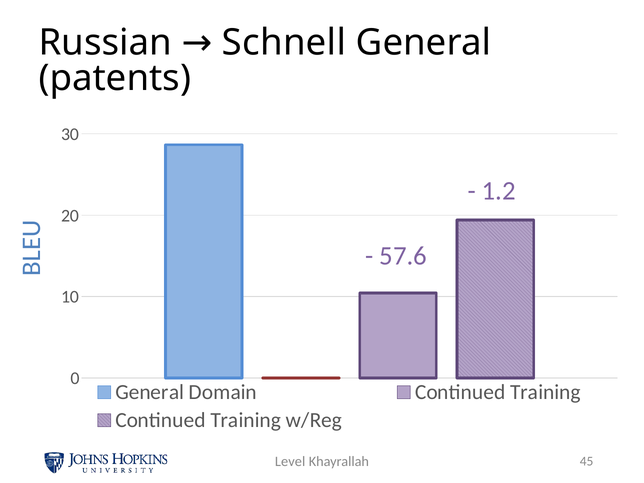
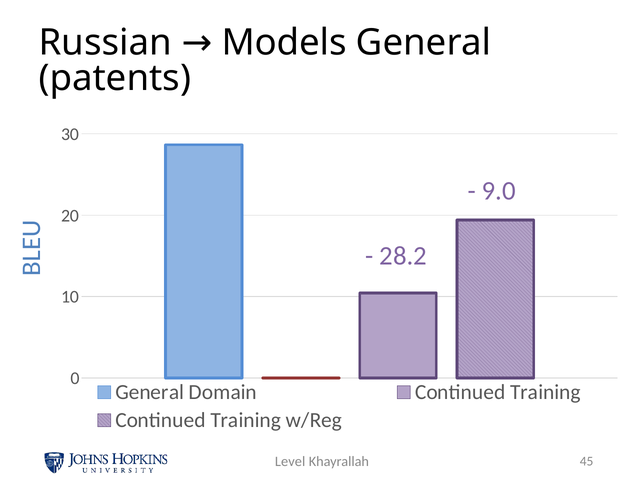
Schnell: Schnell -> Models (284, 42)
1.2: 1.2 -> 9.0 (499, 191)
57.6: 57.6 -> 28.2 (403, 256)
